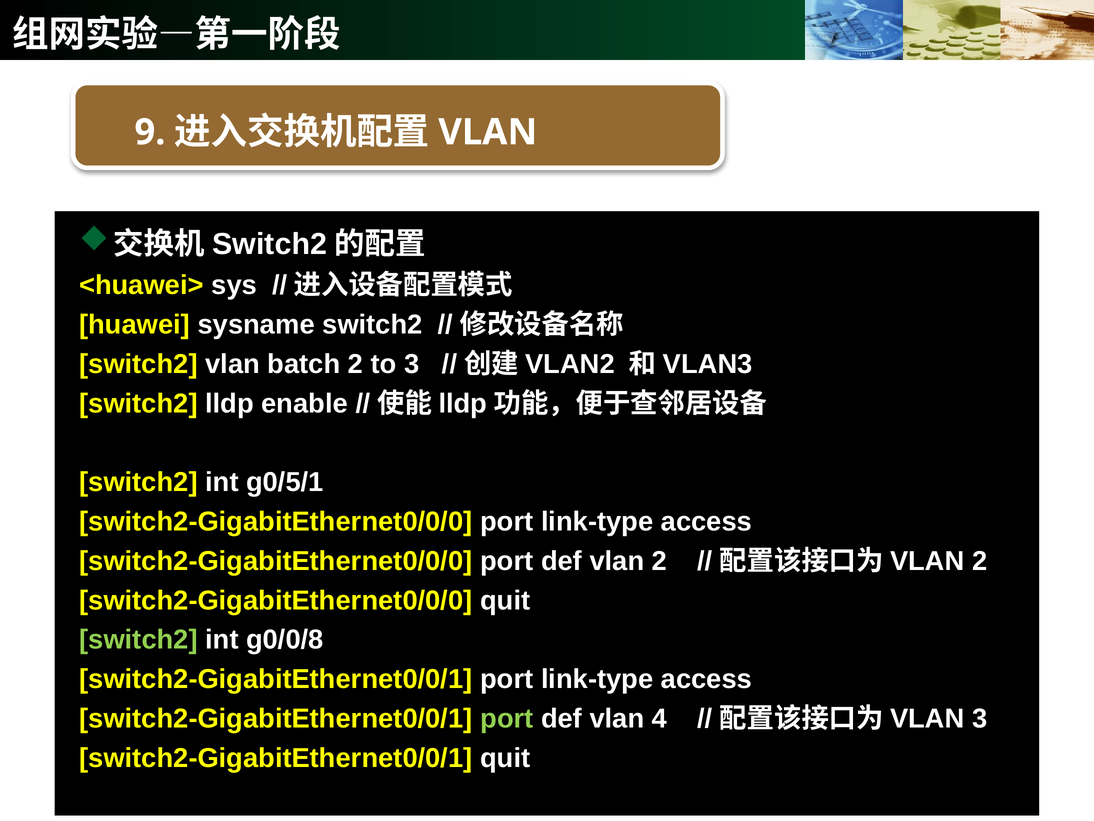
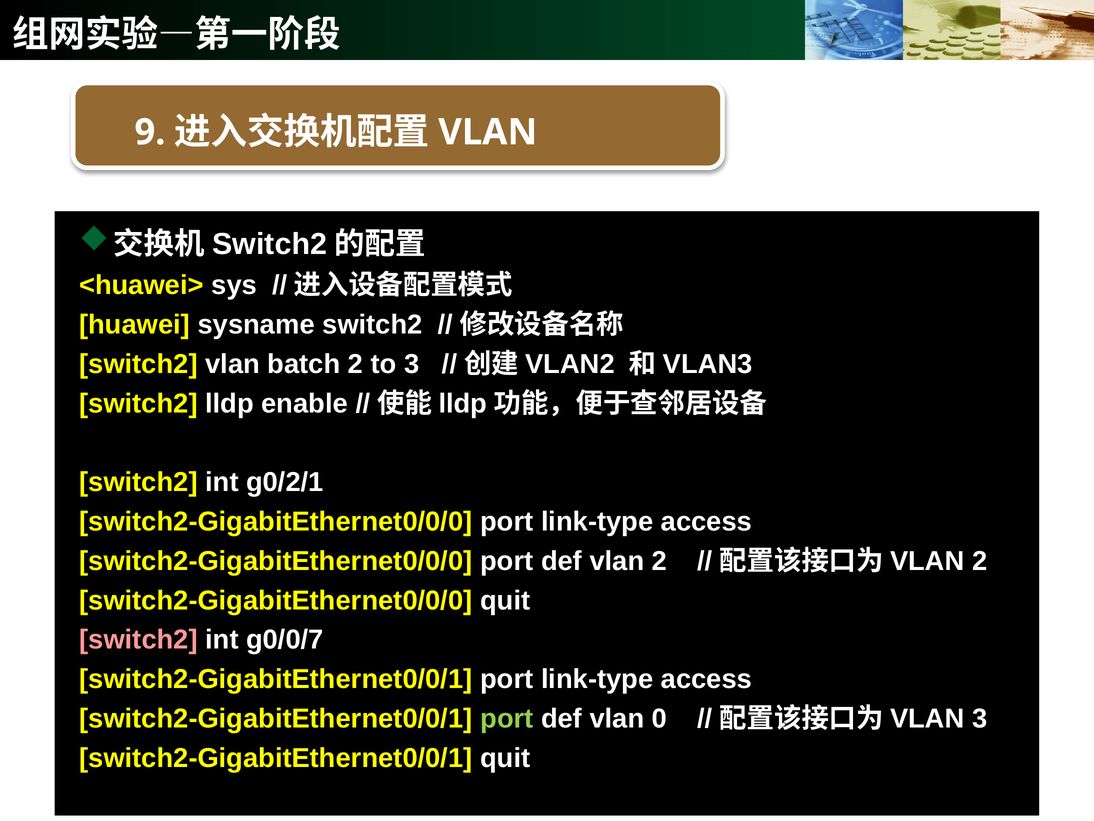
g0/5/1: g0/5/1 -> g0/2/1 (285, 482)
switch2 colour: light green -> pink (138, 639)
g0/0/8: g0/0/8 -> g0/0/7 (285, 639)
4: 4 -> 0 (659, 718)
